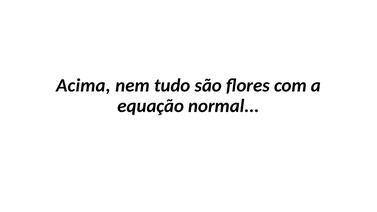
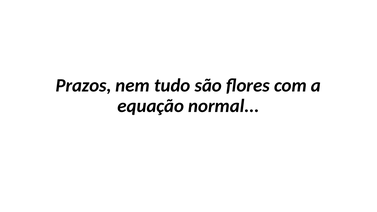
Acima: Acima -> Prazos (84, 85)
